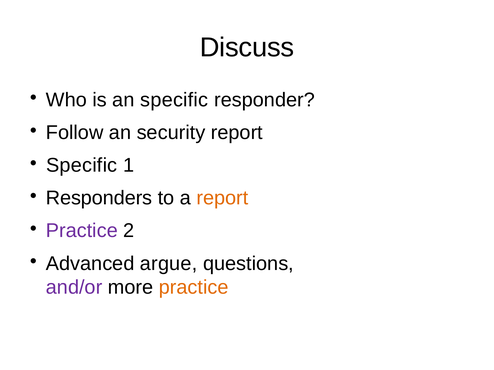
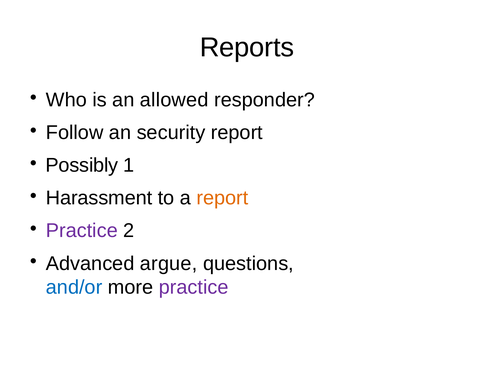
Discuss: Discuss -> Reports (247, 48)
an specific: specific -> allowed (174, 100)
Specific: Specific -> Possibly (82, 166)
Responders: Responders -> Harassment (99, 198)
and/or colour: purple -> blue (74, 288)
practice colour: orange -> purple (194, 288)
